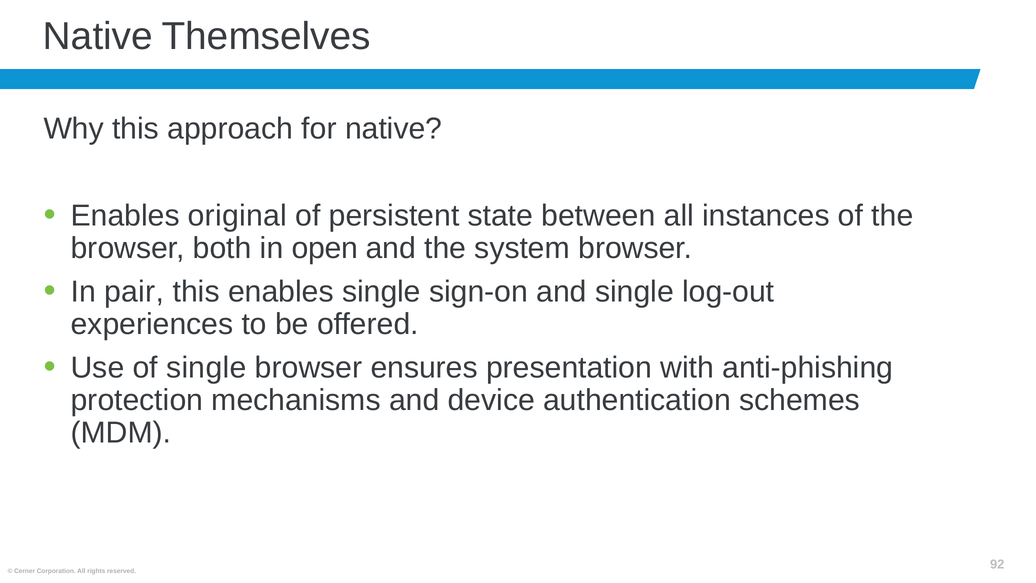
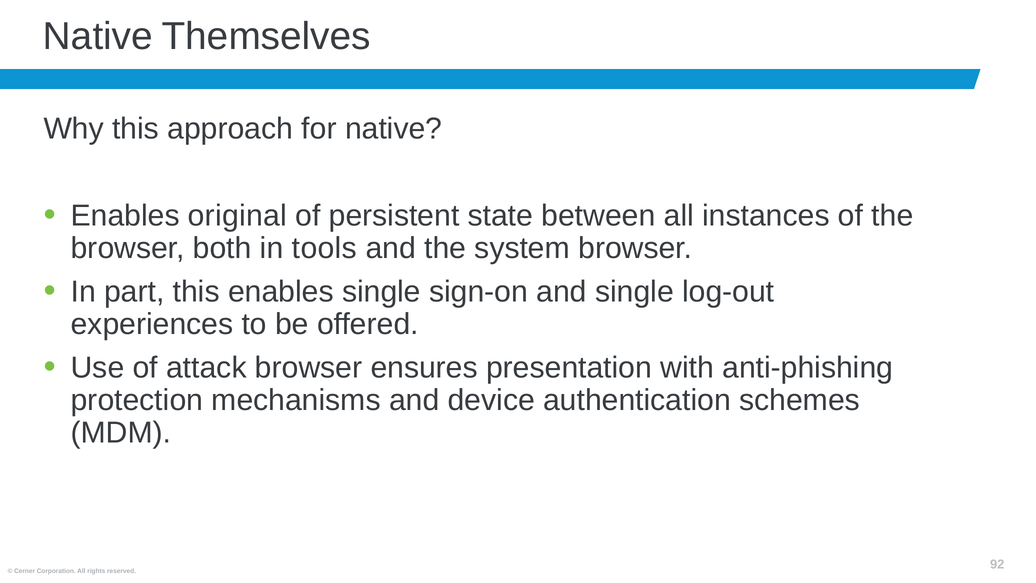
open: open -> tools (324, 248)
pair: pair -> part (134, 291)
of single: single -> attack (206, 367)
